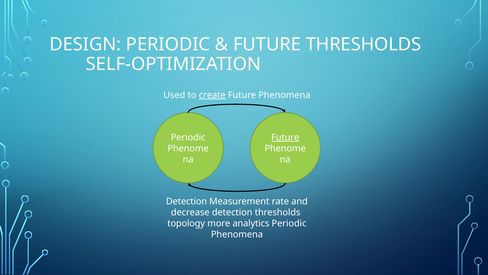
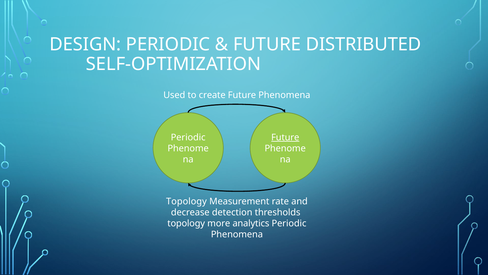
FUTURE THRESHOLDS: THRESHOLDS -> DISTRIBUTED (364, 44)
create underline: present -> none (212, 95)
Detection: Detection -> Topology (186, 201)
